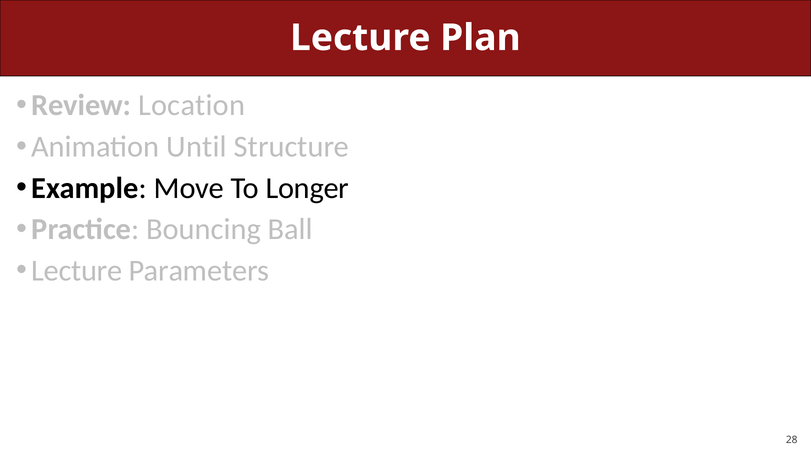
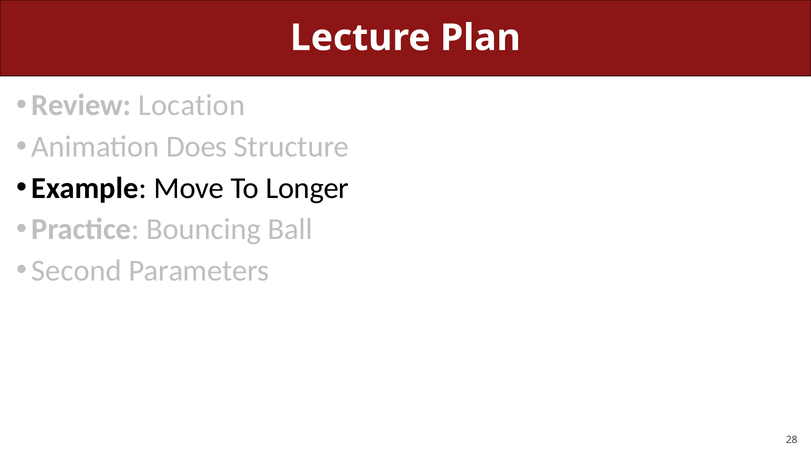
Until: Until -> Does (197, 147)
Lecture: Lecture -> Second (77, 271)
